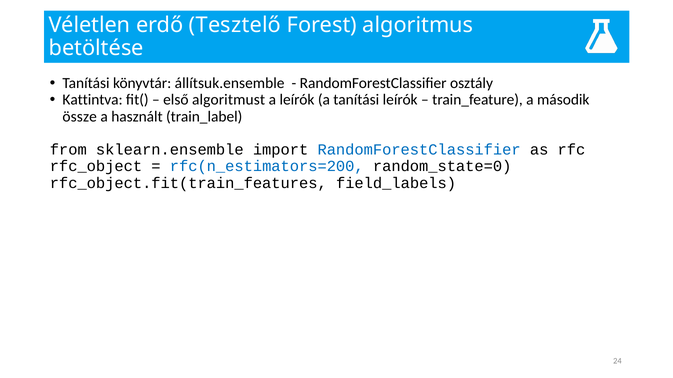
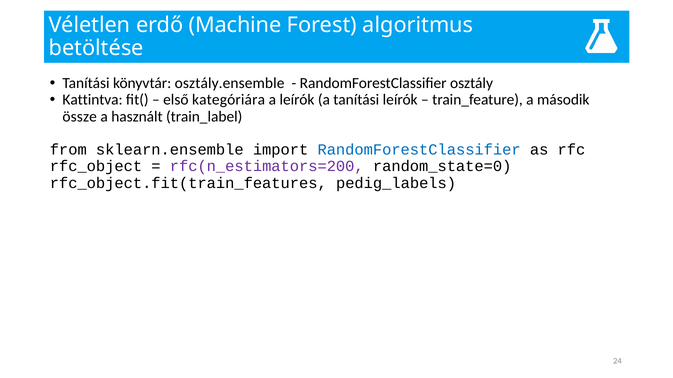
Tesztelő: Tesztelő -> Machine (235, 25)
állítsuk.ensemble: állítsuk.ensemble -> osztály.ensemble (230, 83)
algoritmust: algoritmust -> kategóriára (229, 100)
rfc(n_estimators=200 colour: blue -> purple (267, 167)
field_labels: field_labels -> pedig_labels (396, 183)
